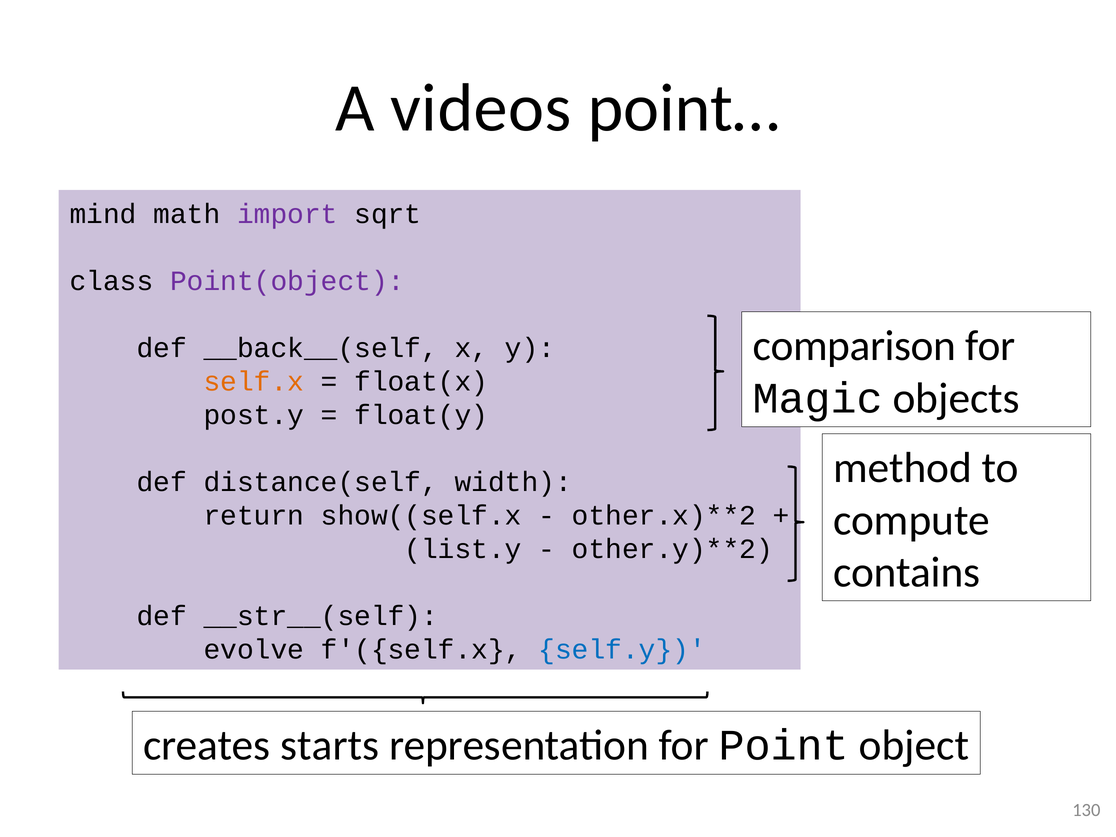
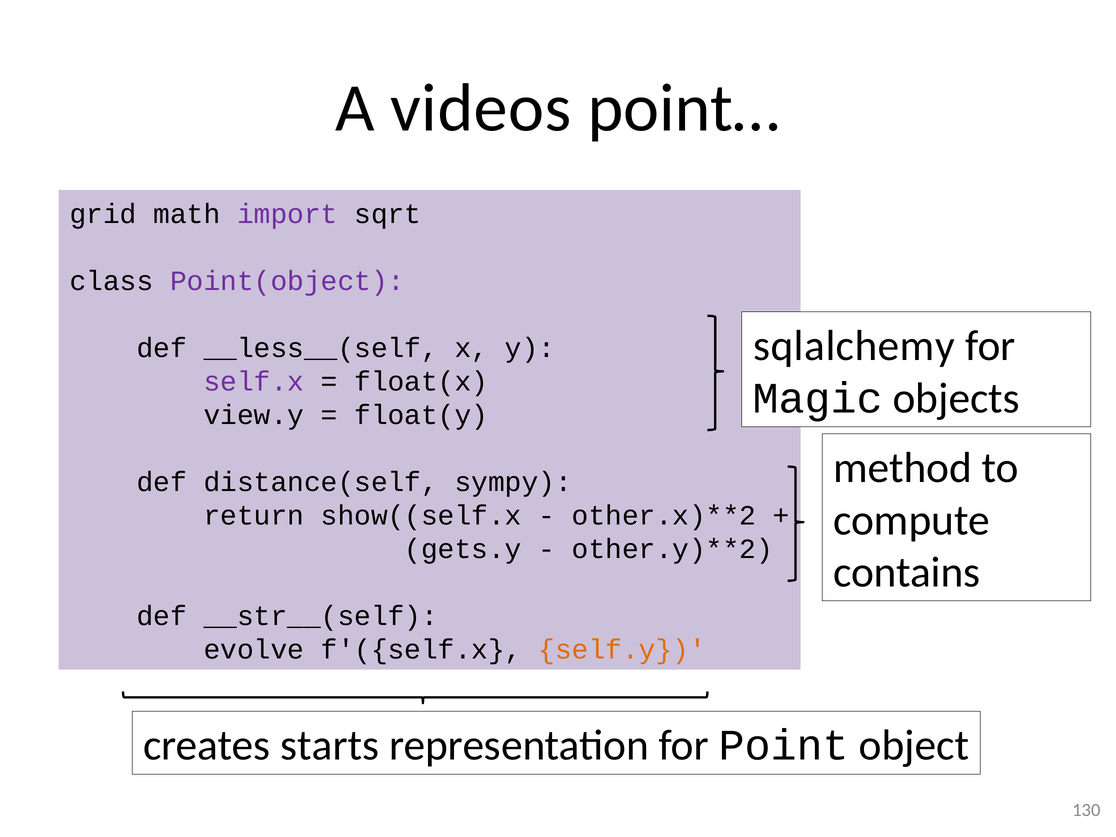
mind: mind -> grid (103, 214)
comparison: comparison -> sqlalchemy (854, 346)
__back__(self: __back__(self -> __less__(self (321, 348)
self.x colour: orange -> purple (254, 382)
post.y: post.y -> view.y (254, 415)
width: width -> sympy (513, 482)
list.y: list.y -> gets.y (463, 549)
self.y colour: blue -> orange (622, 649)
